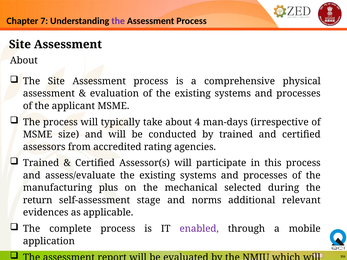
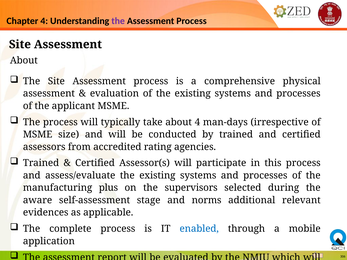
Chapter 7: 7 -> 4 (44, 21)
mechanical: mechanical -> supervisors (191, 188)
return: return -> aware (38, 200)
enabled colour: purple -> blue (199, 229)
